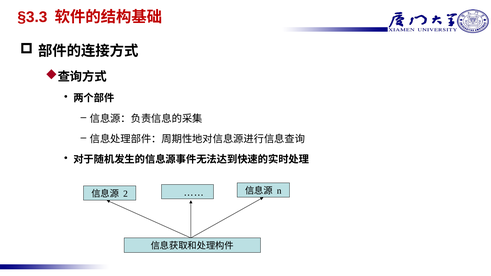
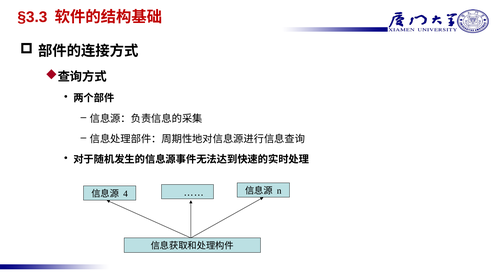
2: 2 -> 4 (126, 194)
